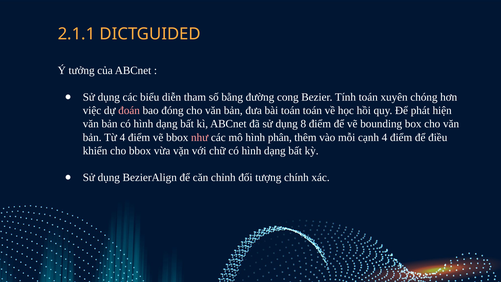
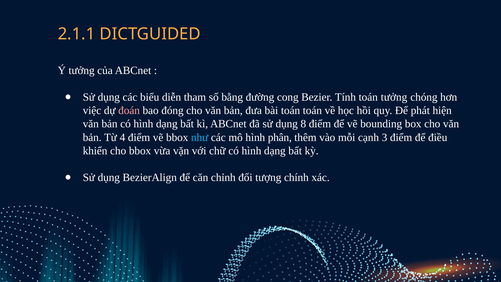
toán xuyên: xuyên -> tưởng (394, 97)
như colour: pink -> light blue (200, 137)
cạnh 4: 4 -> 3 (385, 137)
